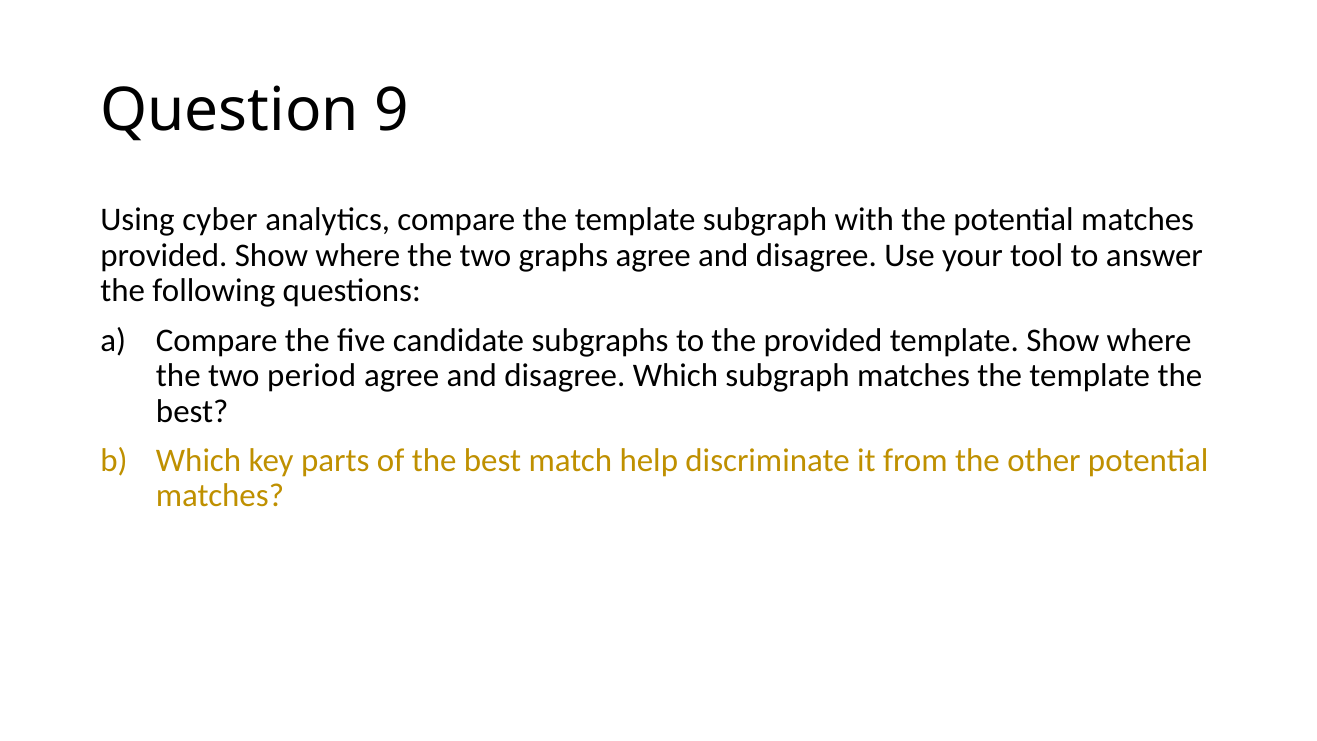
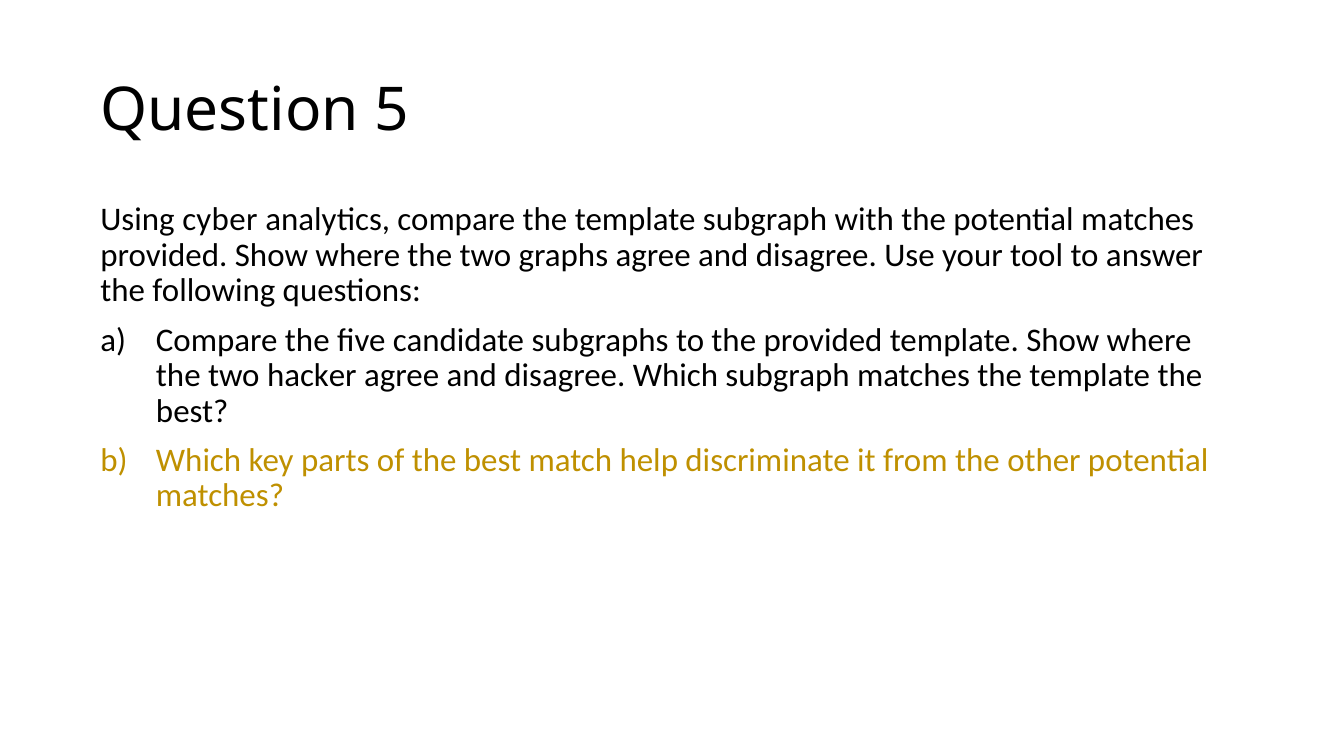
9: 9 -> 5 (392, 111)
period: period -> hacker (312, 376)
